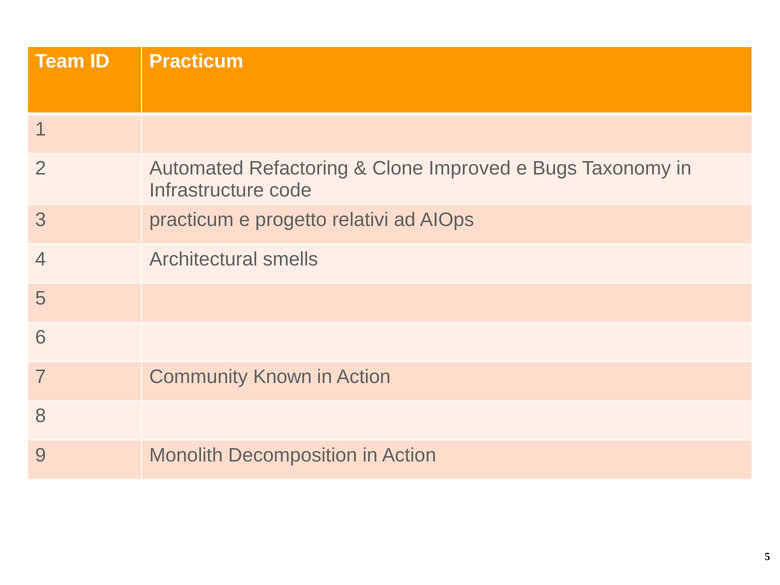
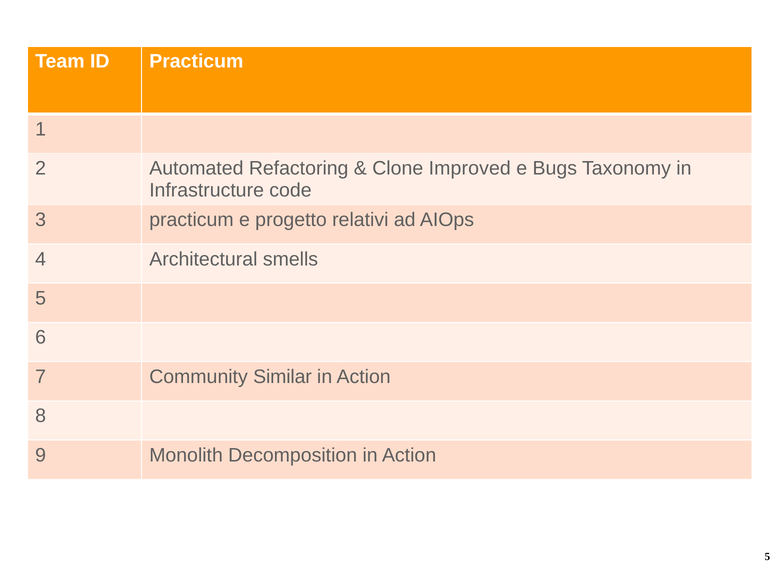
Known: Known -> Similar (283, 377)
